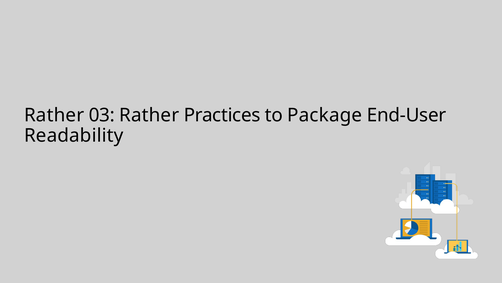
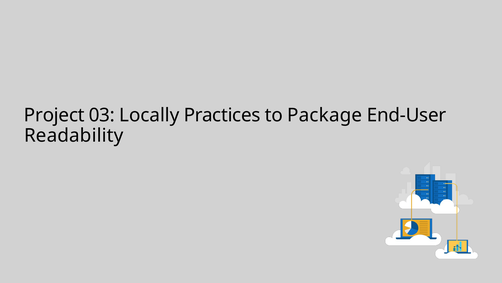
Rather: Rather -> Project (54, 115)
03 Rather: Rather -> Locally (149, 115)
